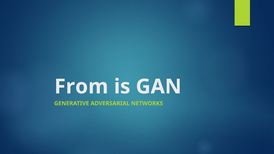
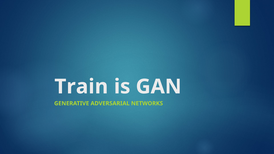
From: From -> Train (81, 87)
